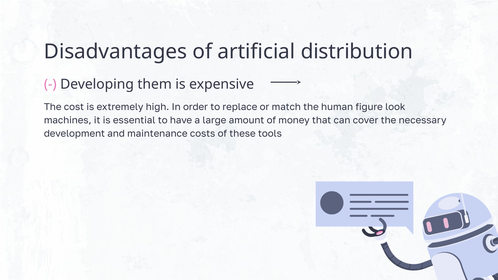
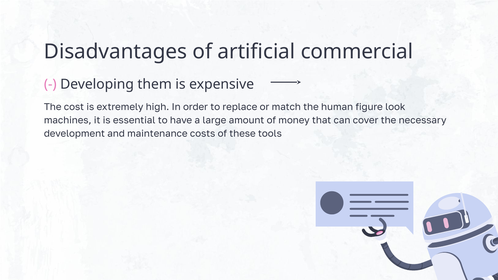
distribution: distribution -> commercial (357, 52)
